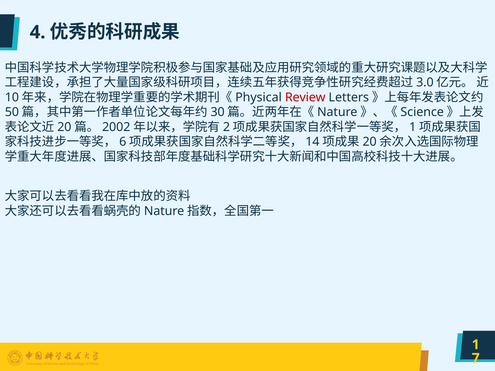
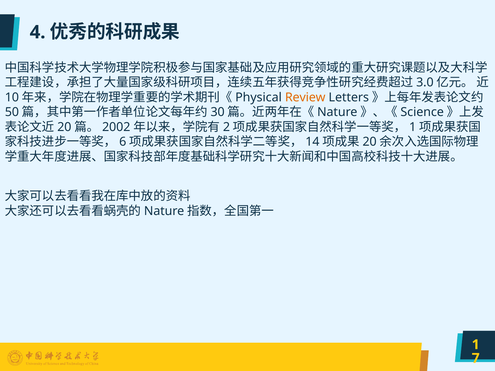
Review colour: red -> orange (305, 97)
